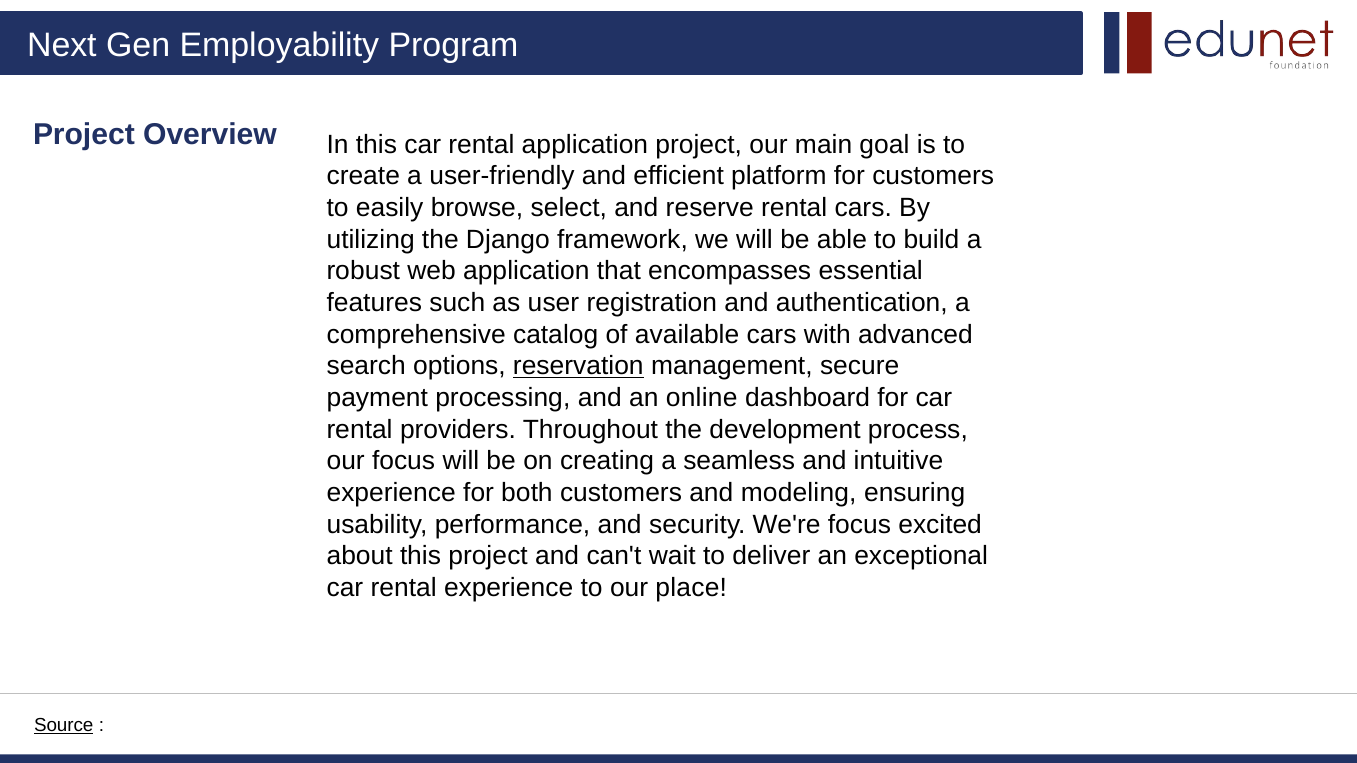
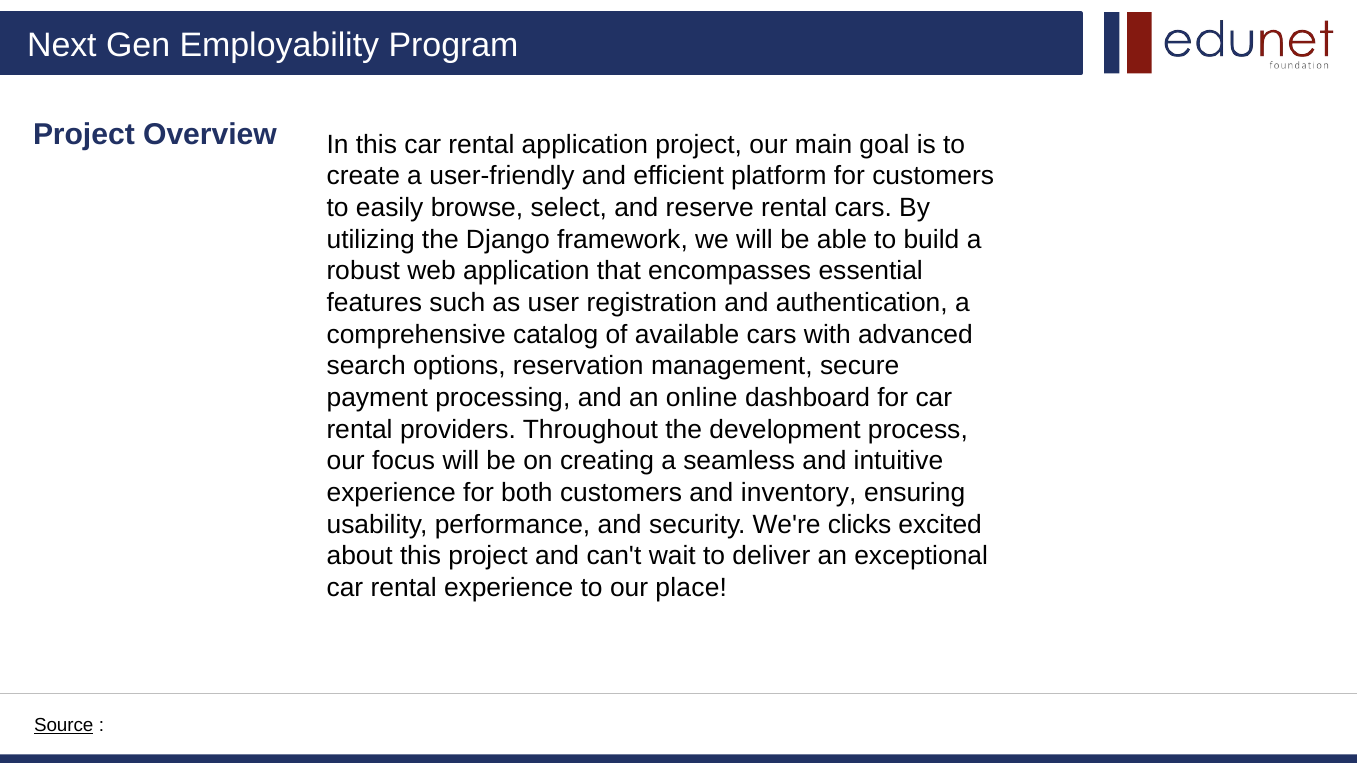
reservation underline: present -> none (578, 366)
modeling: modeling -> inventory (799, 493)
We're focus: focus -> clicks (860, 525)
